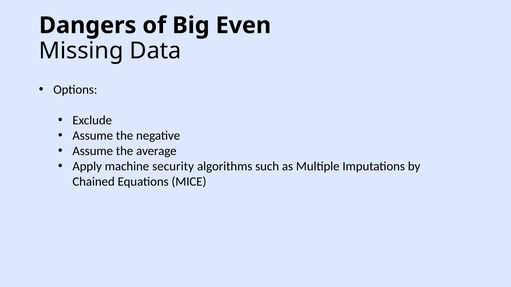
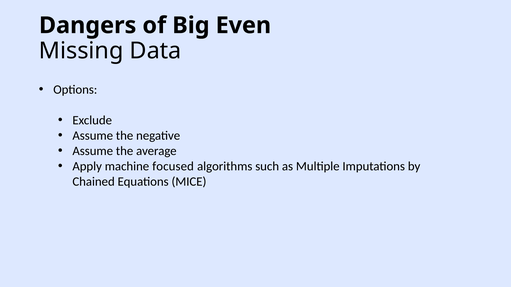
security: security -> focused (173, 166)
